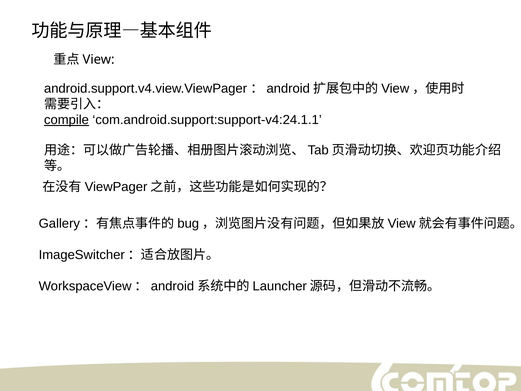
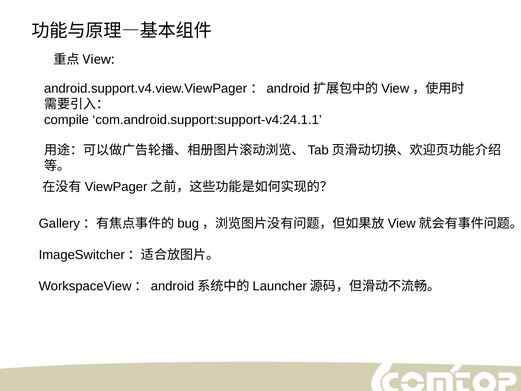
compile underline: present -> none (66, 120)
